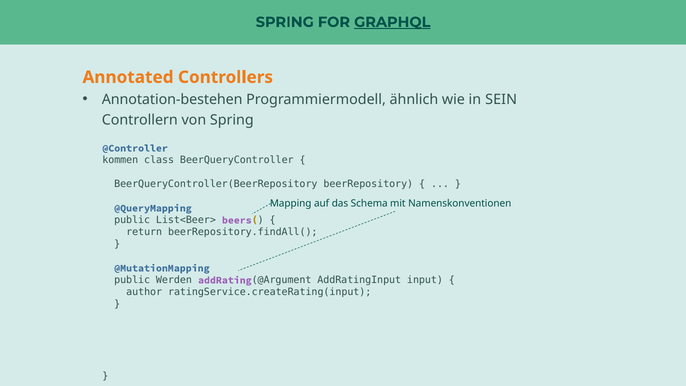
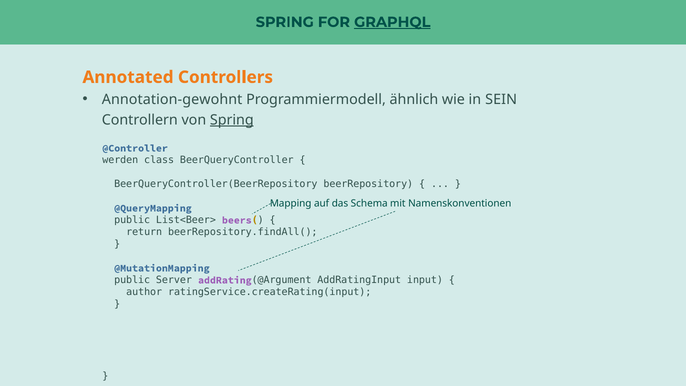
Annotation-bestehen: Annotation-bestehen -> Annotation-gewohnt (172, 99)
Spring underline: none -> present (232, 120)
kommen: kommen -> werden (120, 160)
Werden: Werden -> Server (174, 280)
